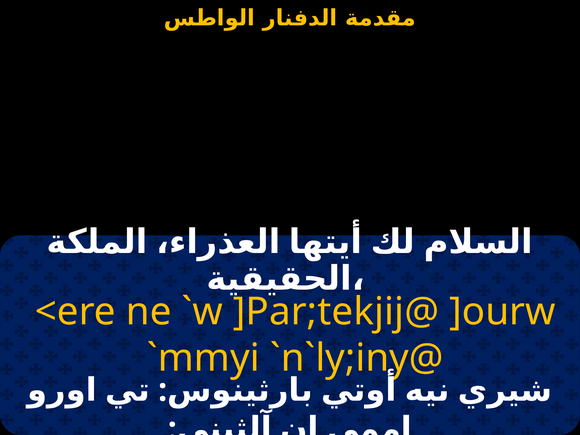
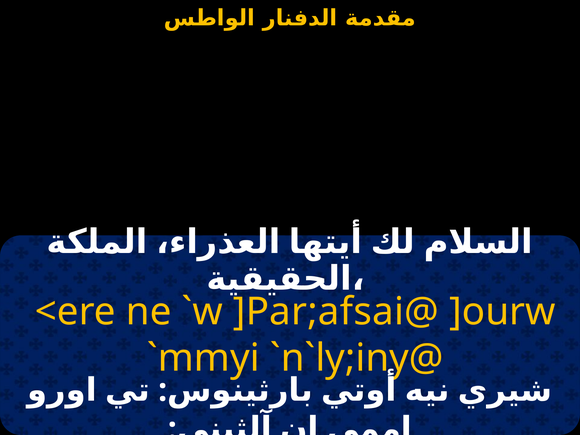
]Par;tekjij@: ]Par;tekjij@ -> ]Par;afsai@ (336, 312)
